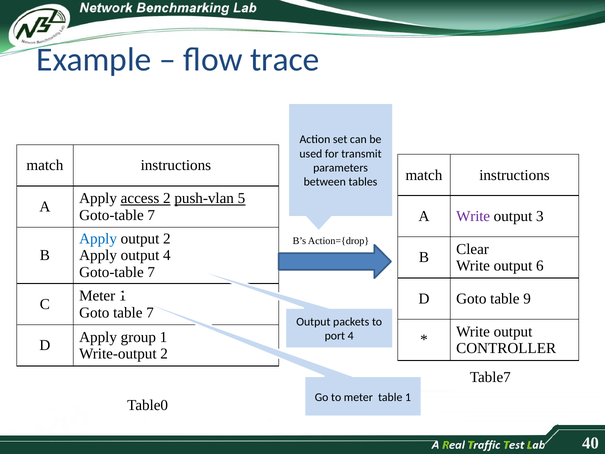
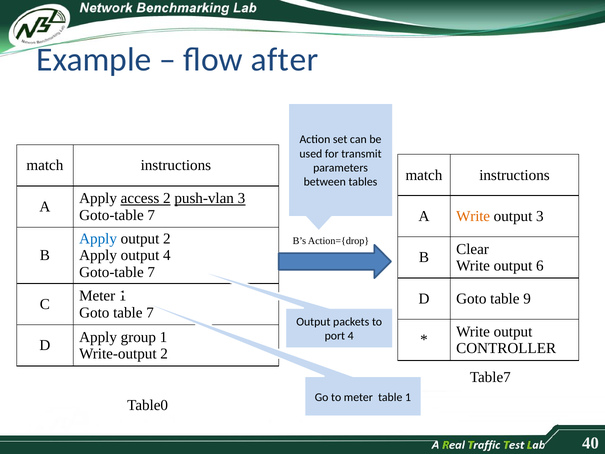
trace: trace -> after (285, 59)
push-vlan 5: 5 -> 3 (242, 198)
Write colour: purple -> orange (473, 216)
